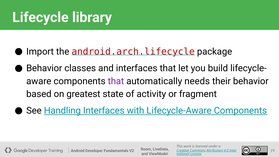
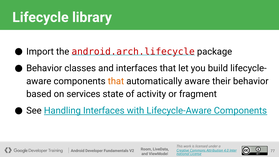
that colour: purple -> orange (116, 81)
automatically needs: needs -> aware (197, 81)
greatest: greatest -> services (83, 94)
